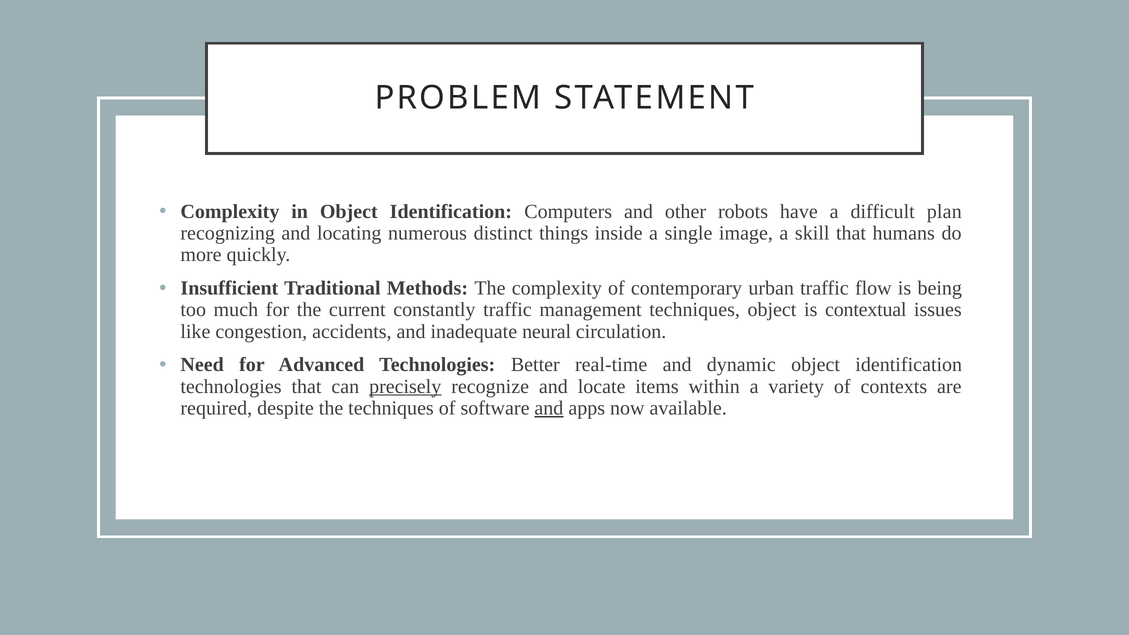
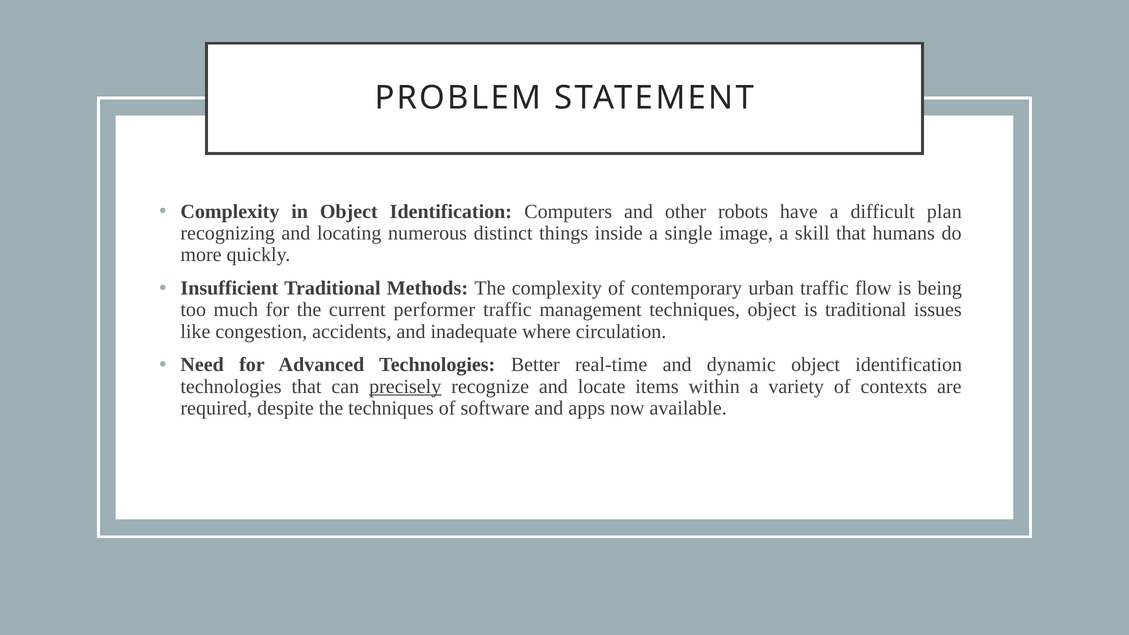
constantly: constantly -> performer (434, 310)
is contextual: contextual -> traditional (866, 310)
neural: neural -> where (547, 332)
and underline: present -> none (549, 408)
